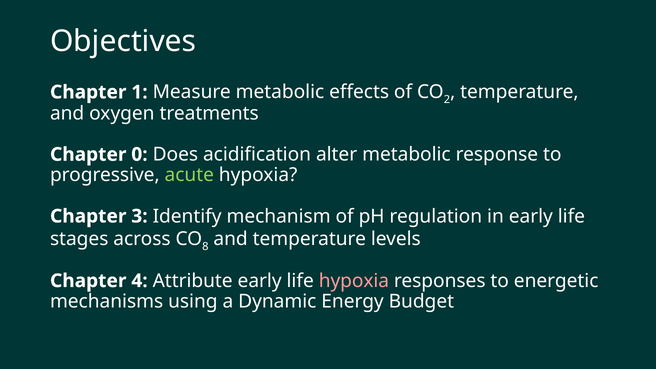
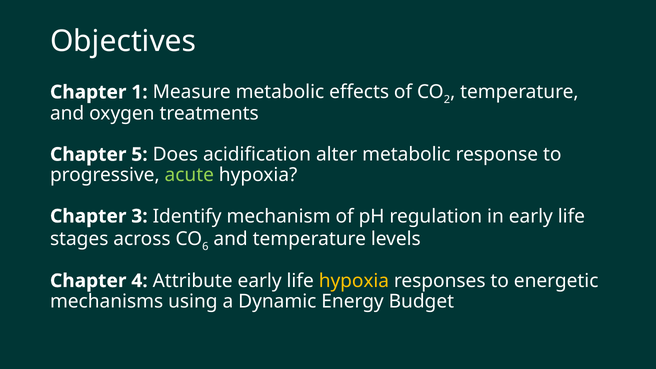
0: 0 -> 5 (139, 154)
8: 8 -> 6 (205, 247)
hypoxia colour: pink -> yellow (354, 281)
